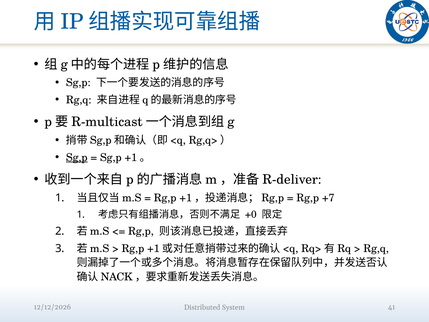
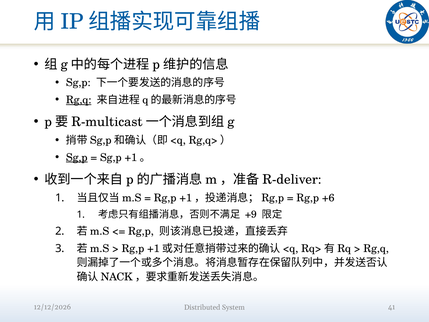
Rg,q underline: none -> present (79, 100)
+7: +7 -> +6 (328, 198)
+0: +0 -> +9 (251, 214)
